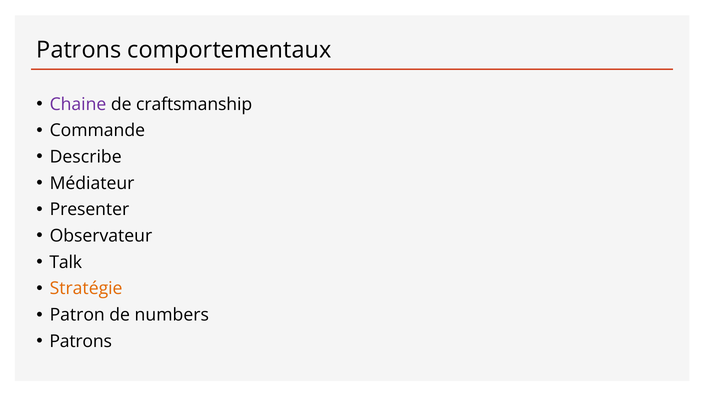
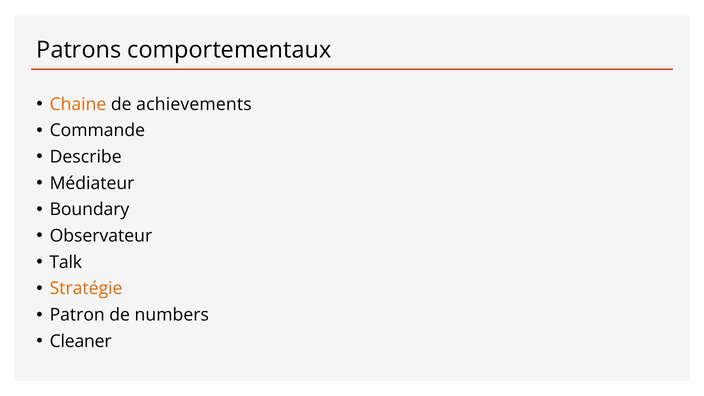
Chaine colour: purple -> orange (78, 104)
craftsmanship: craftsmanship -> achievements (194, 104)
Presenter: Presenter -> Boundary (89, 210)
Patrons: Patrons -> Cleaner (81, 341)
